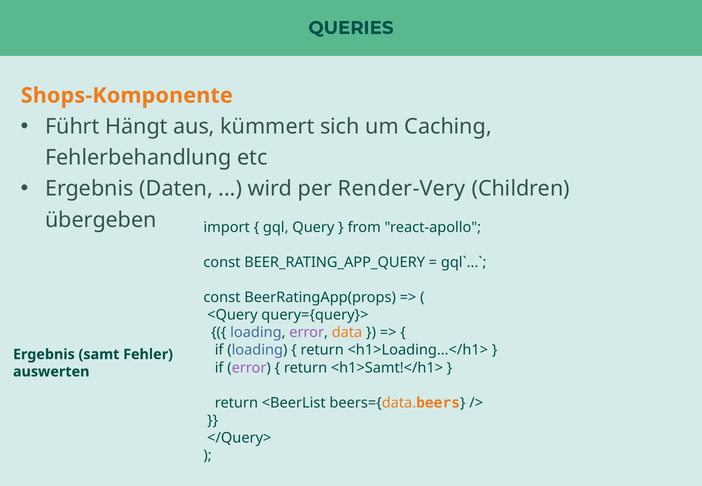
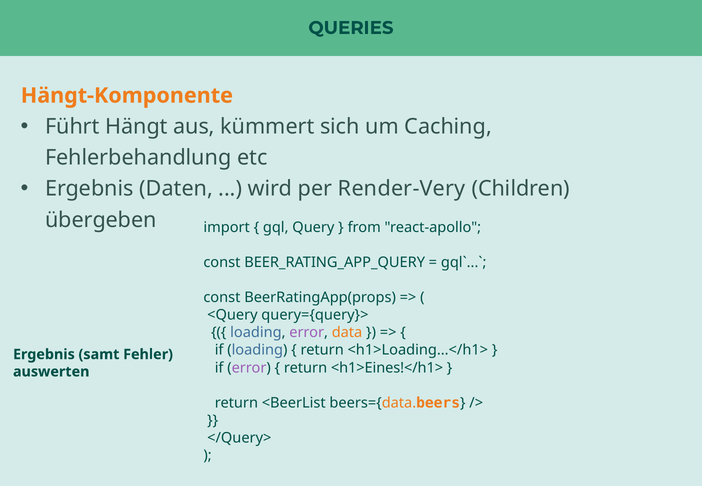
Shops-Komponente: Shops-Komponente -> Hängt-Komponente (127, 96)
<h1>Samt!</h1>: <h1>Samt!</h1> -> <h1>Eines!</h1> (387, 368)
